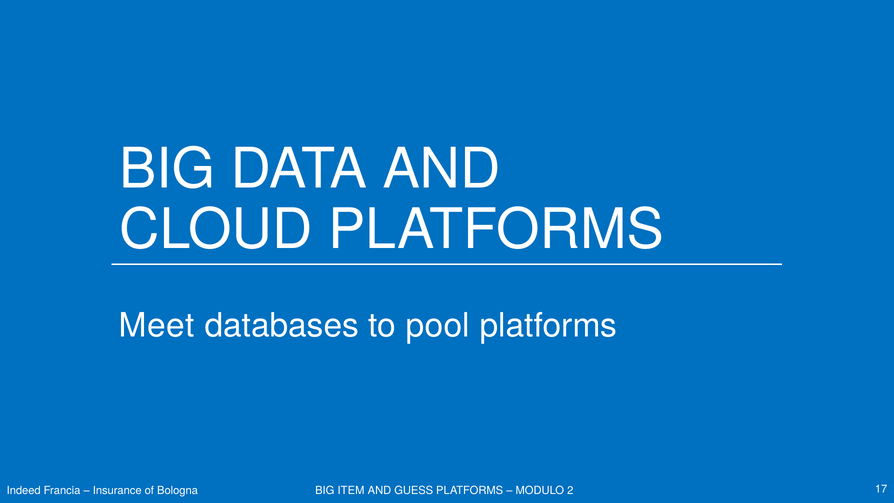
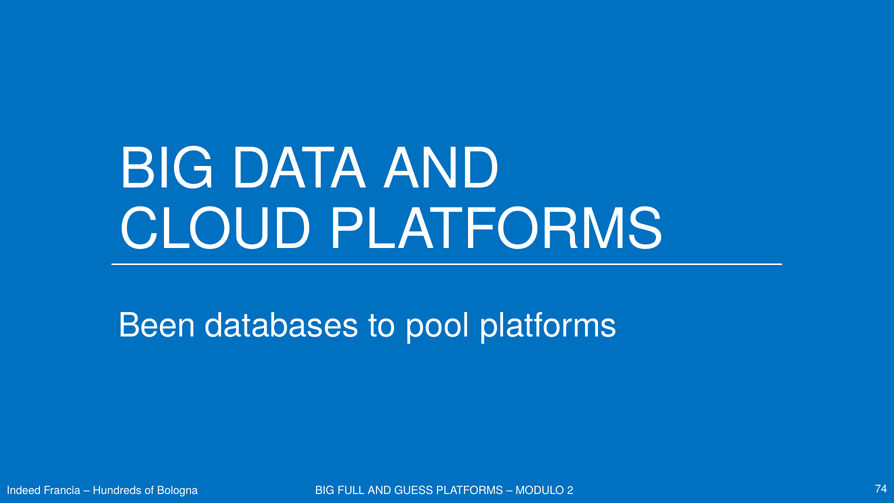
Meet: Meet -> Been (157, 325)
Insurance: Insurance -> Hundreds (117, 490)
ITEM: ITEM -> FULL (351, 490)
17: 17 -> 74 (881, 489)
